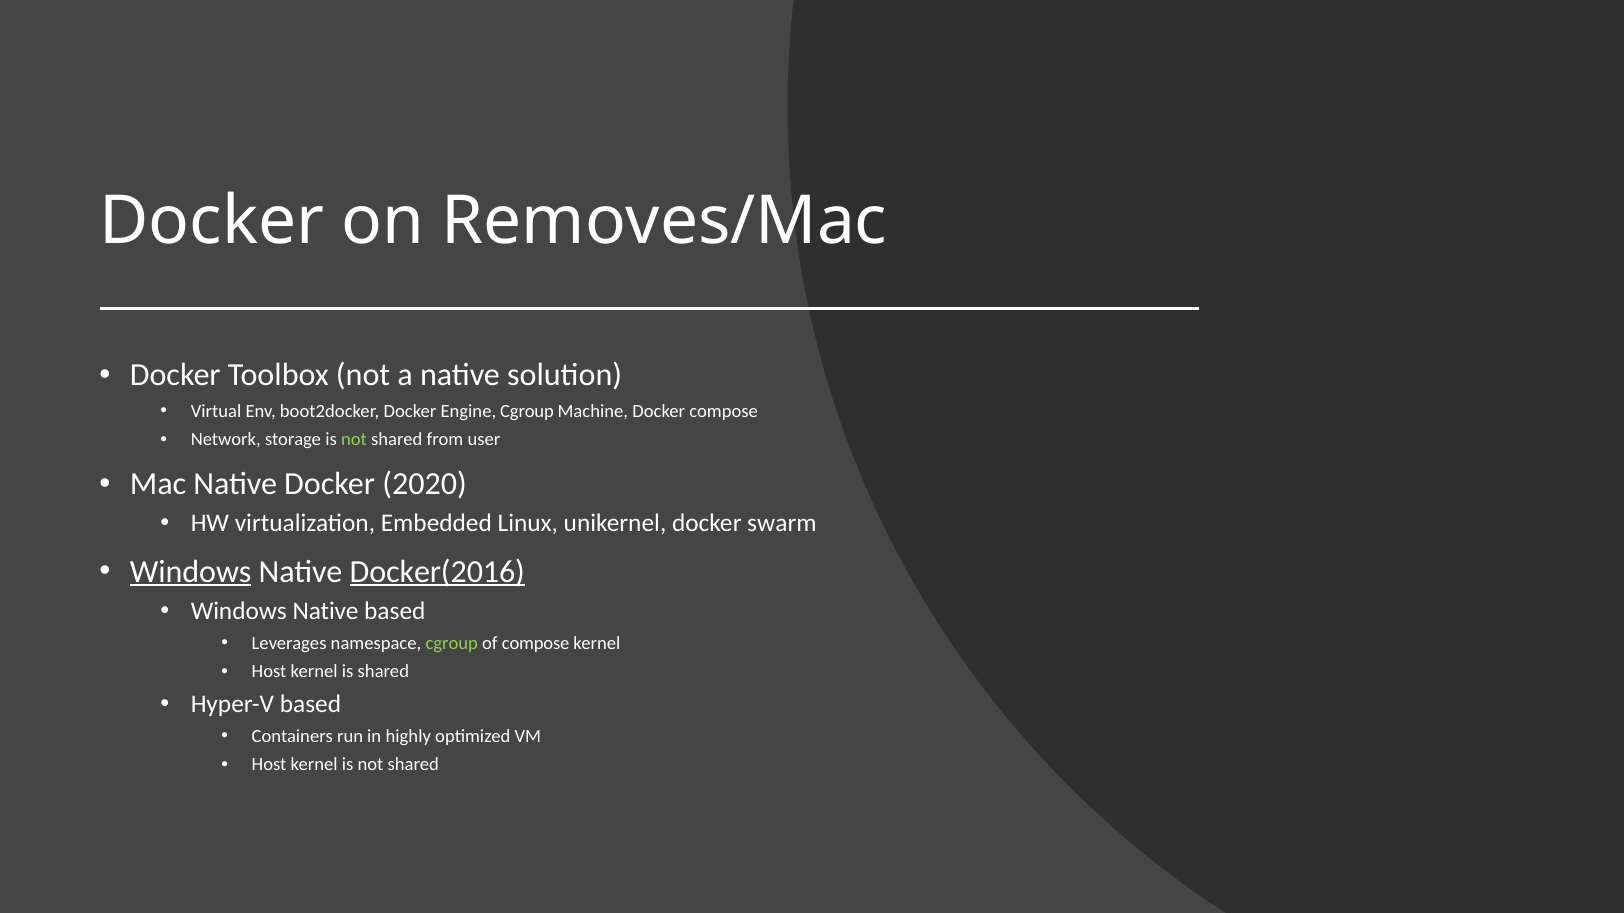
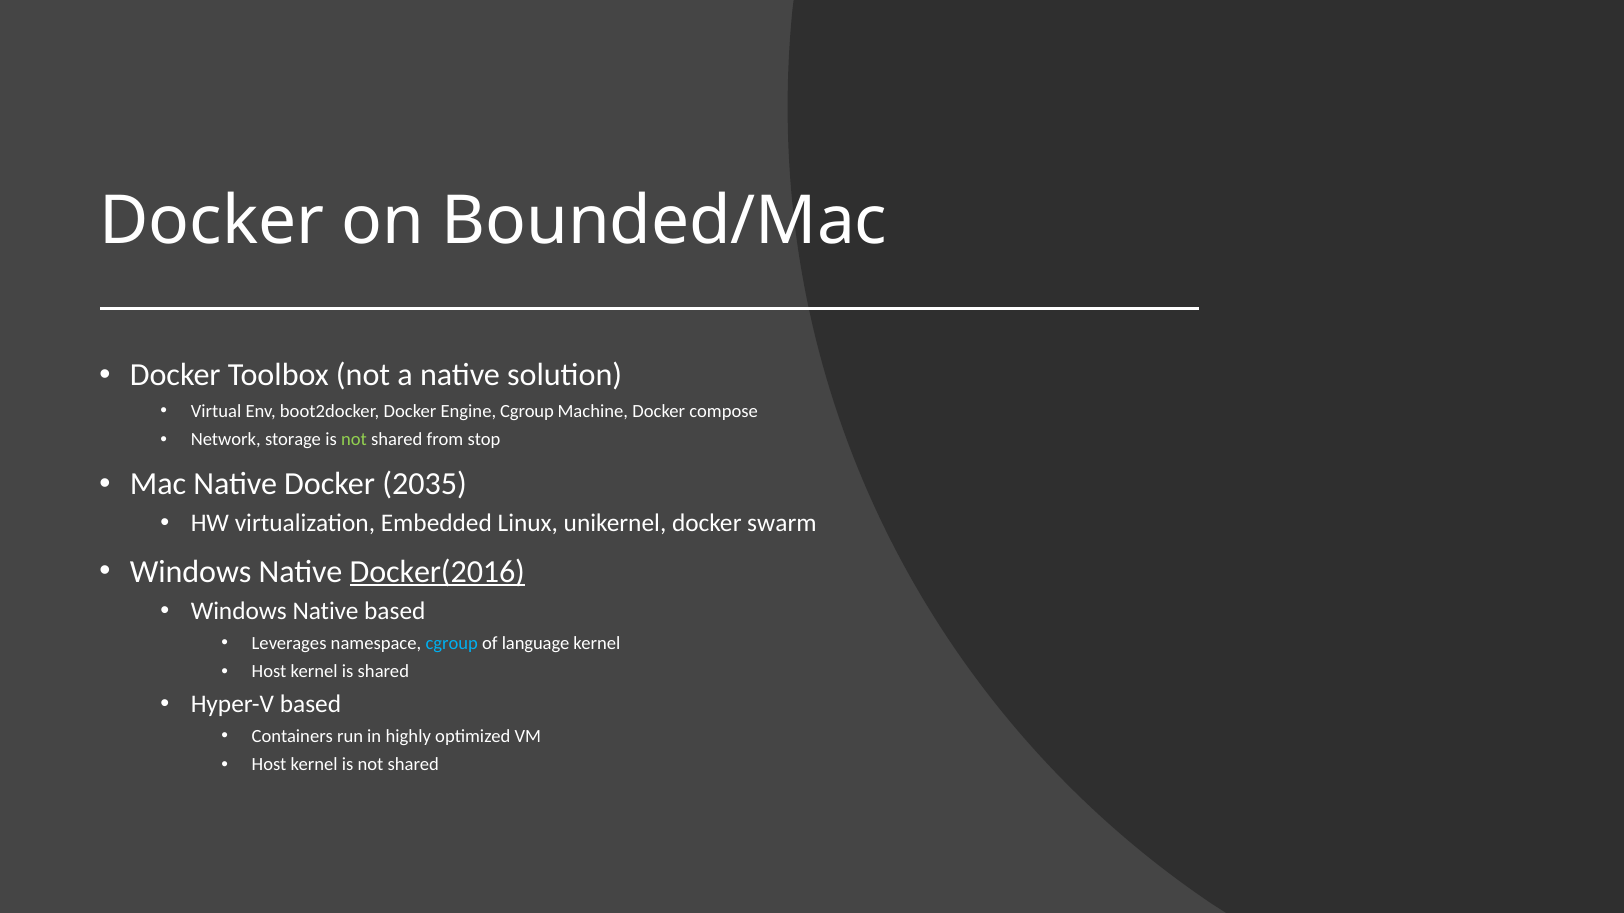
Removes/Mac: Removes/Mac -> Bounded/Mac (665, 222)
user: user -> stop (484, 440)
2020: 2020 -> 2035 (425, 484)
Windows underline: present -> none (191, 572)
cgroup colour: light green -> light blue (452, 644)
of compose: compose -> language (536, 644)
